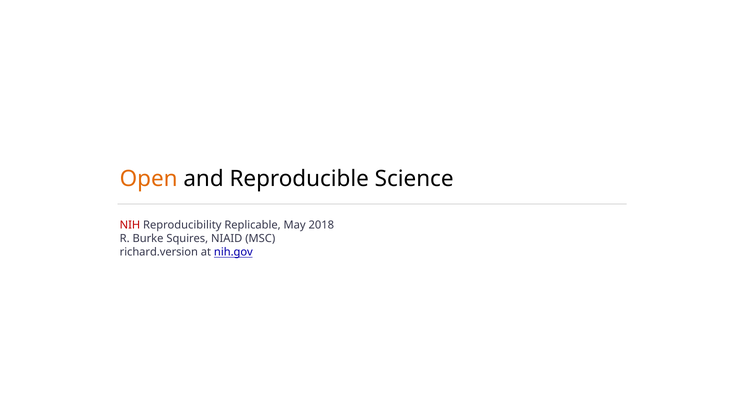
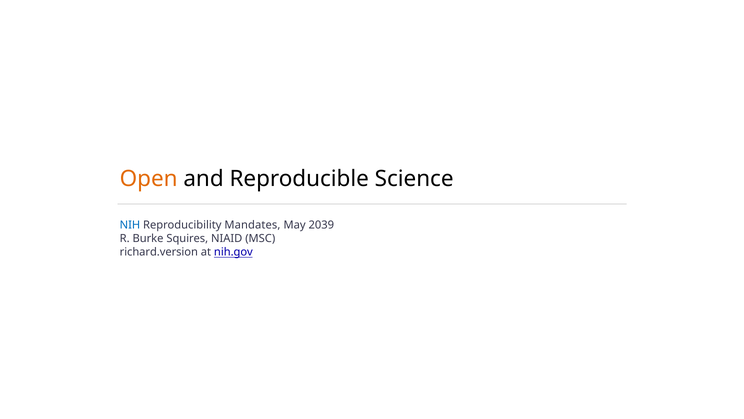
NIH colour: red -> blue (130, 225)
Replicable: Replicable -> Mandates (252, 225)
2018: 2018 -> 2039 (321, 225)
